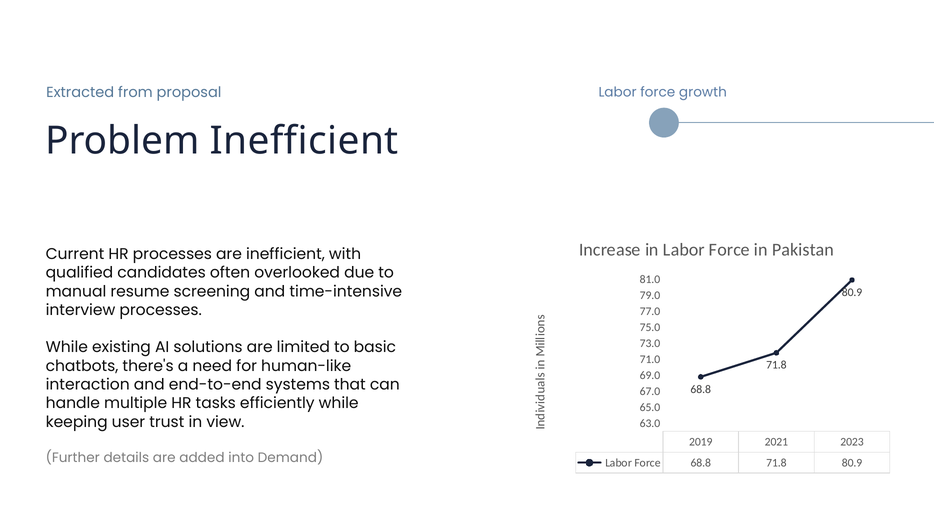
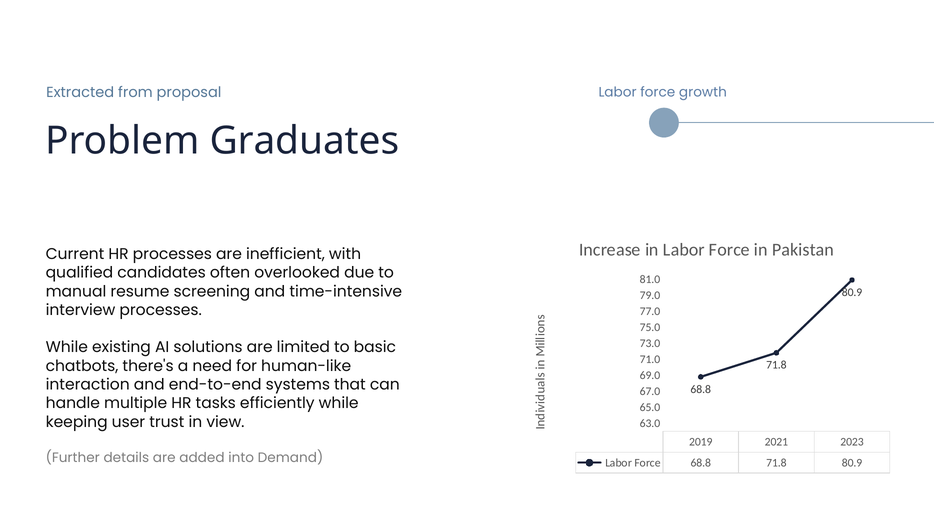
Problem Inefficient: Inefficient -> Graduates (304, 141)
